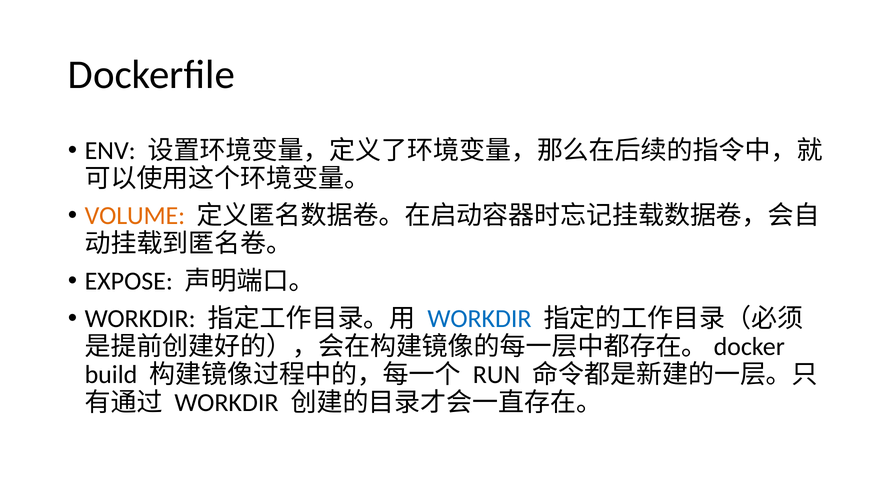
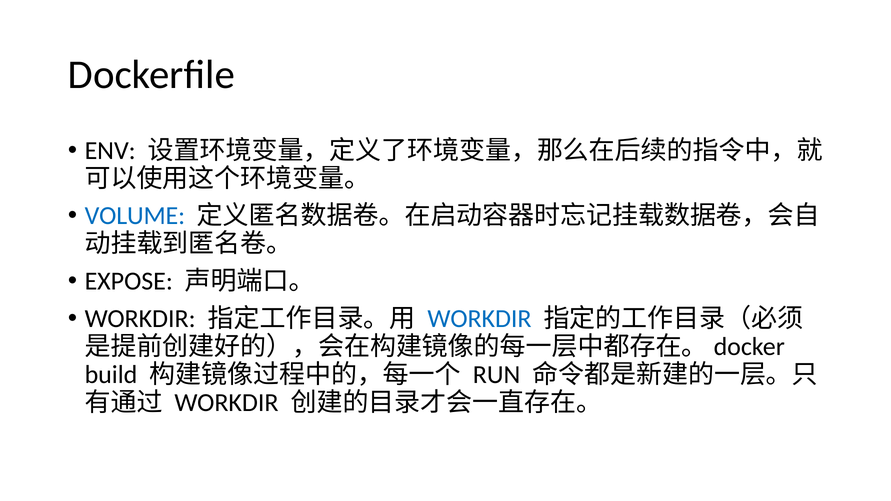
VOLUME colour: orange -> blue (135, 216)
